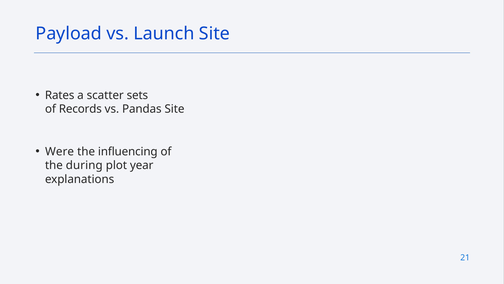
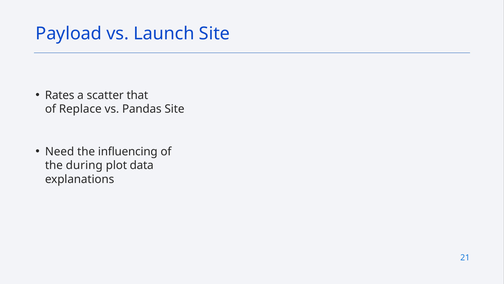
sets: sets -> that (137, 95)
Records: Records -> Replace (80, 109)
Were: Were -> Need (60, 151)
year: year -> data (142, 165)
